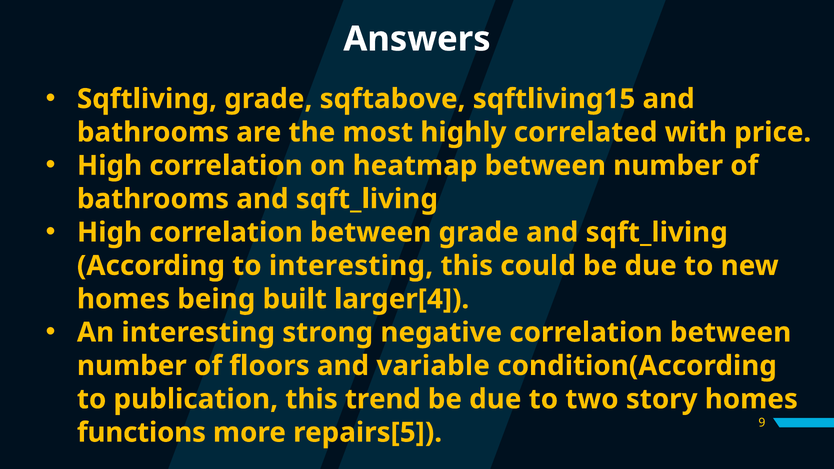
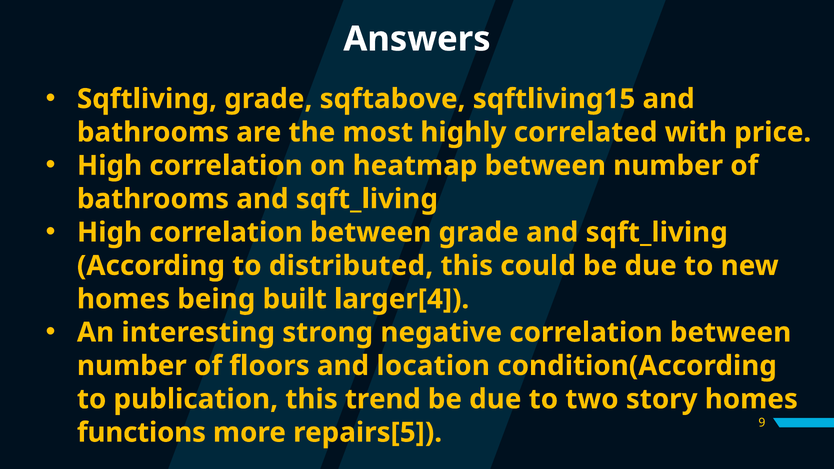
to interesting: interesting -> distributed (351, 266)
variable: variable -> location (433, 366)
